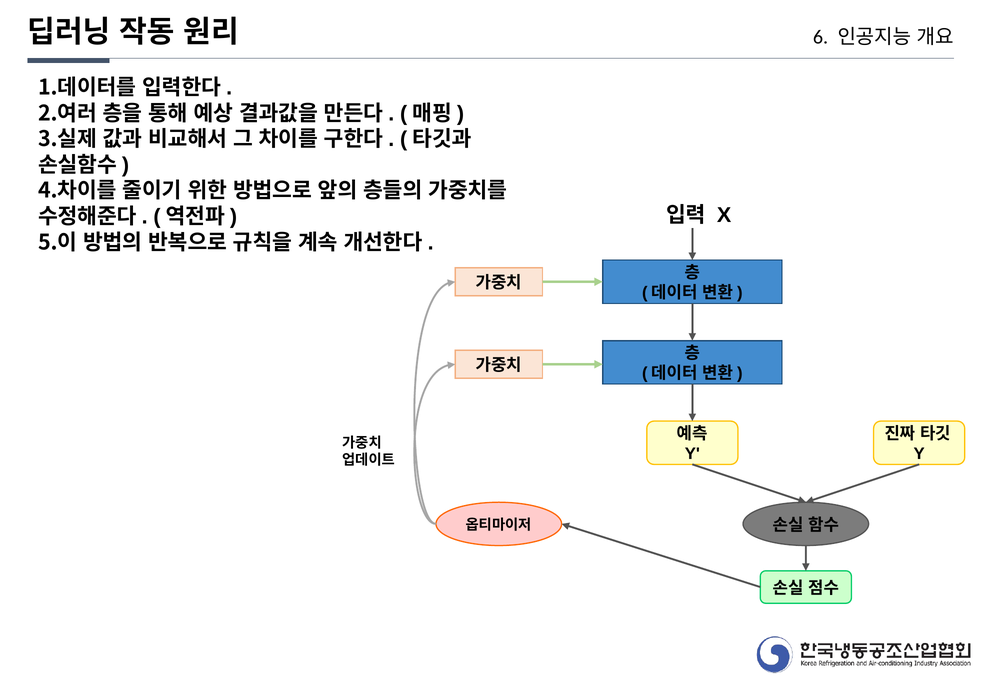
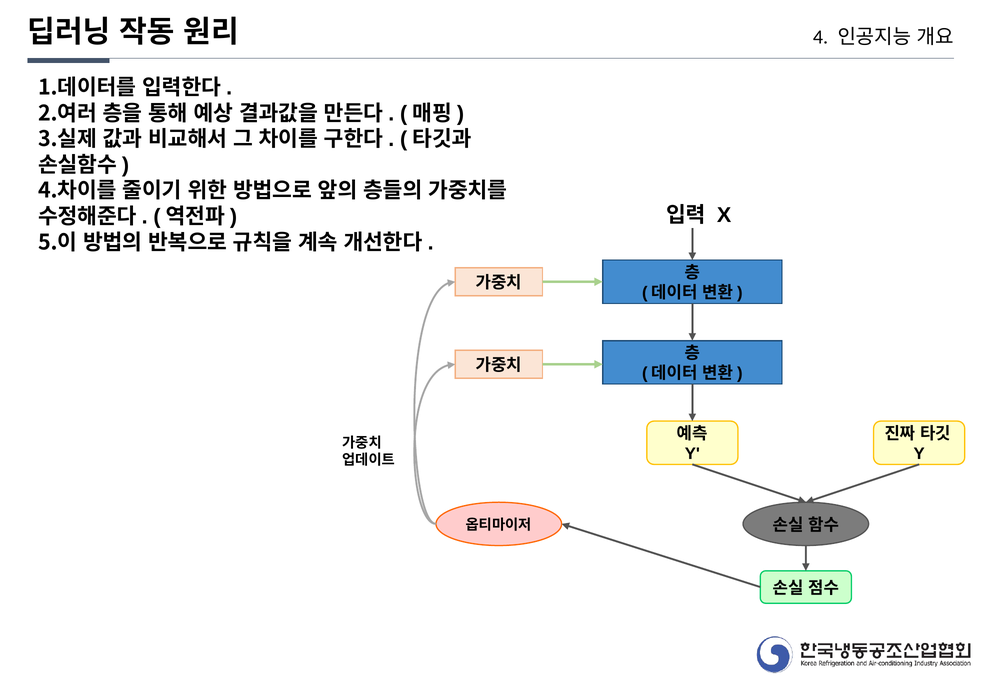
6: 6 -> 4 (821, 37)
